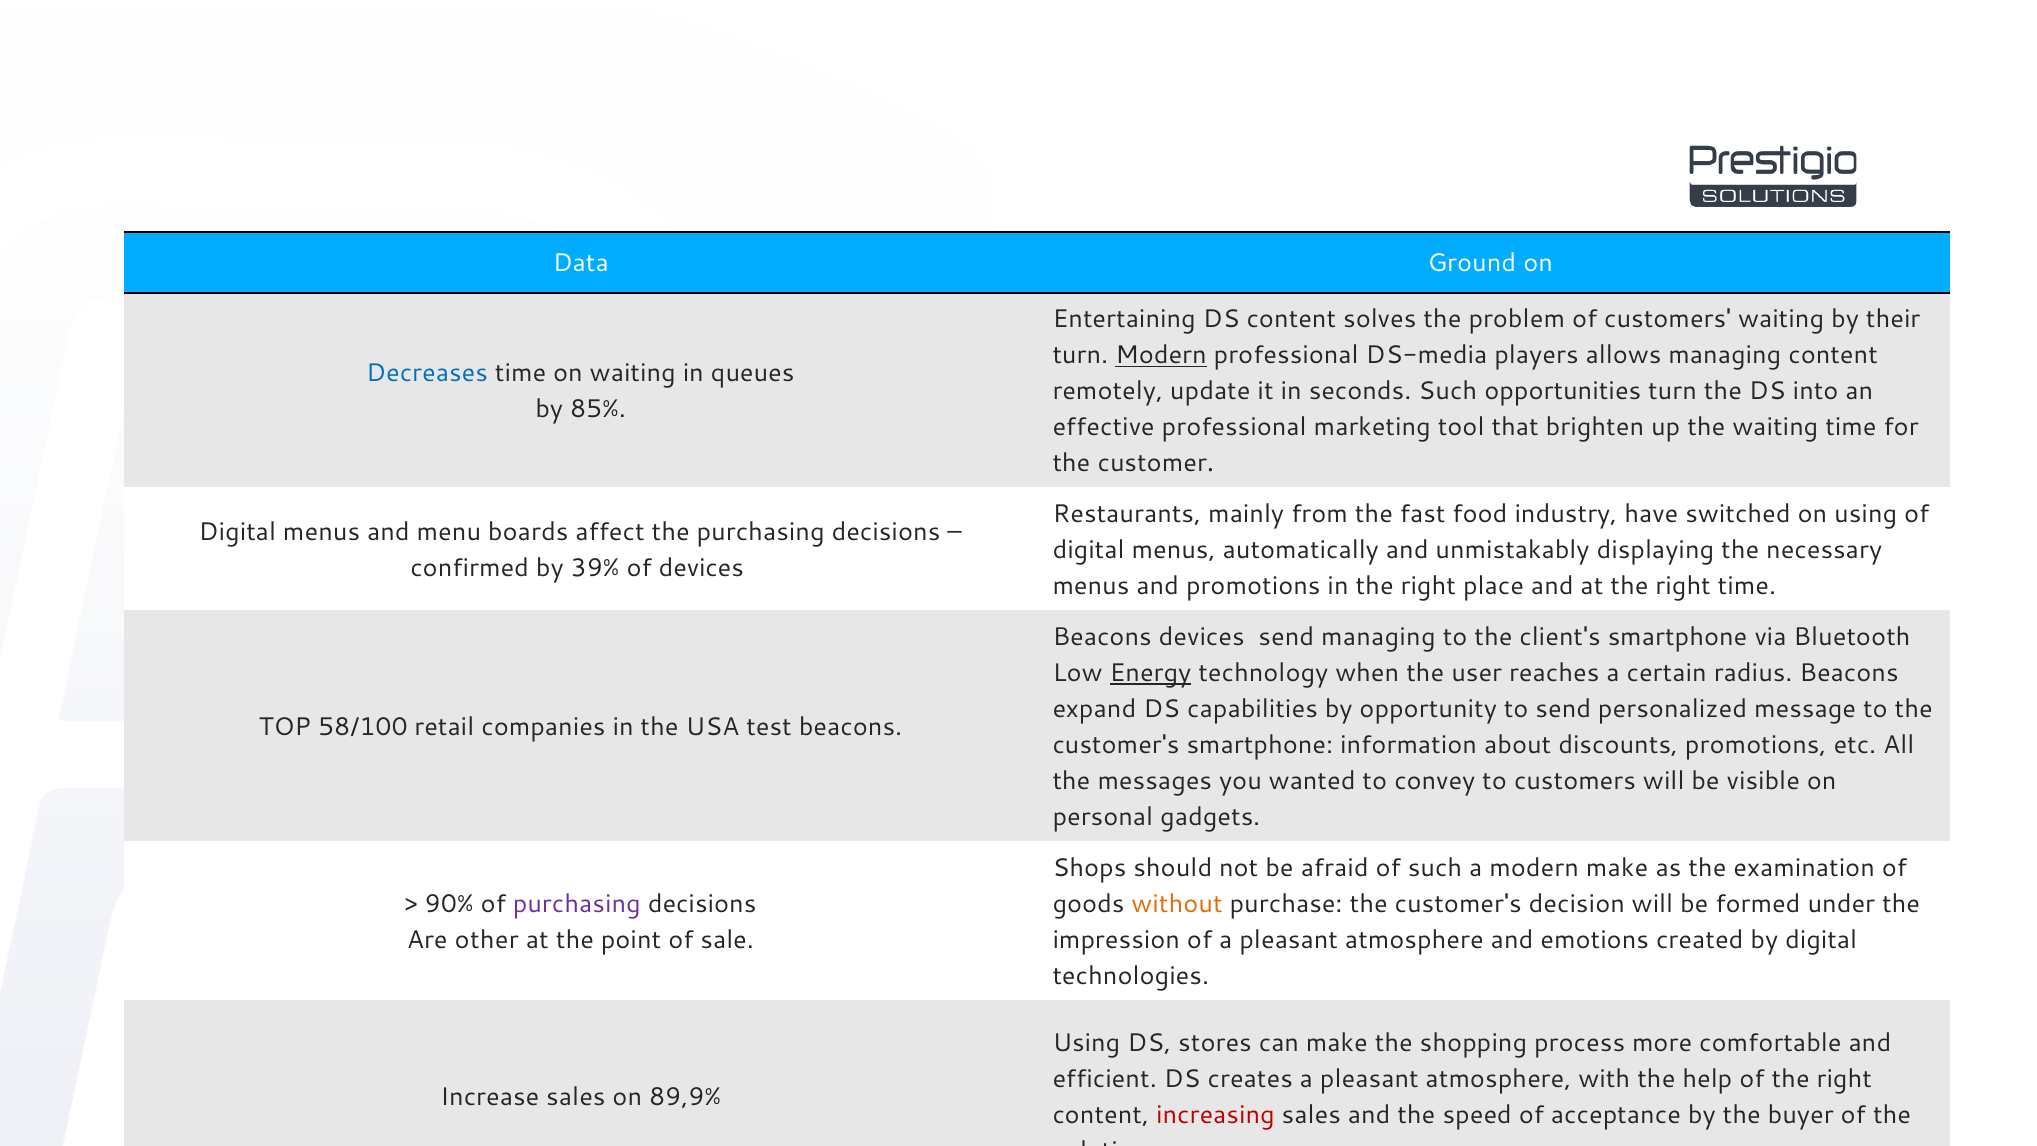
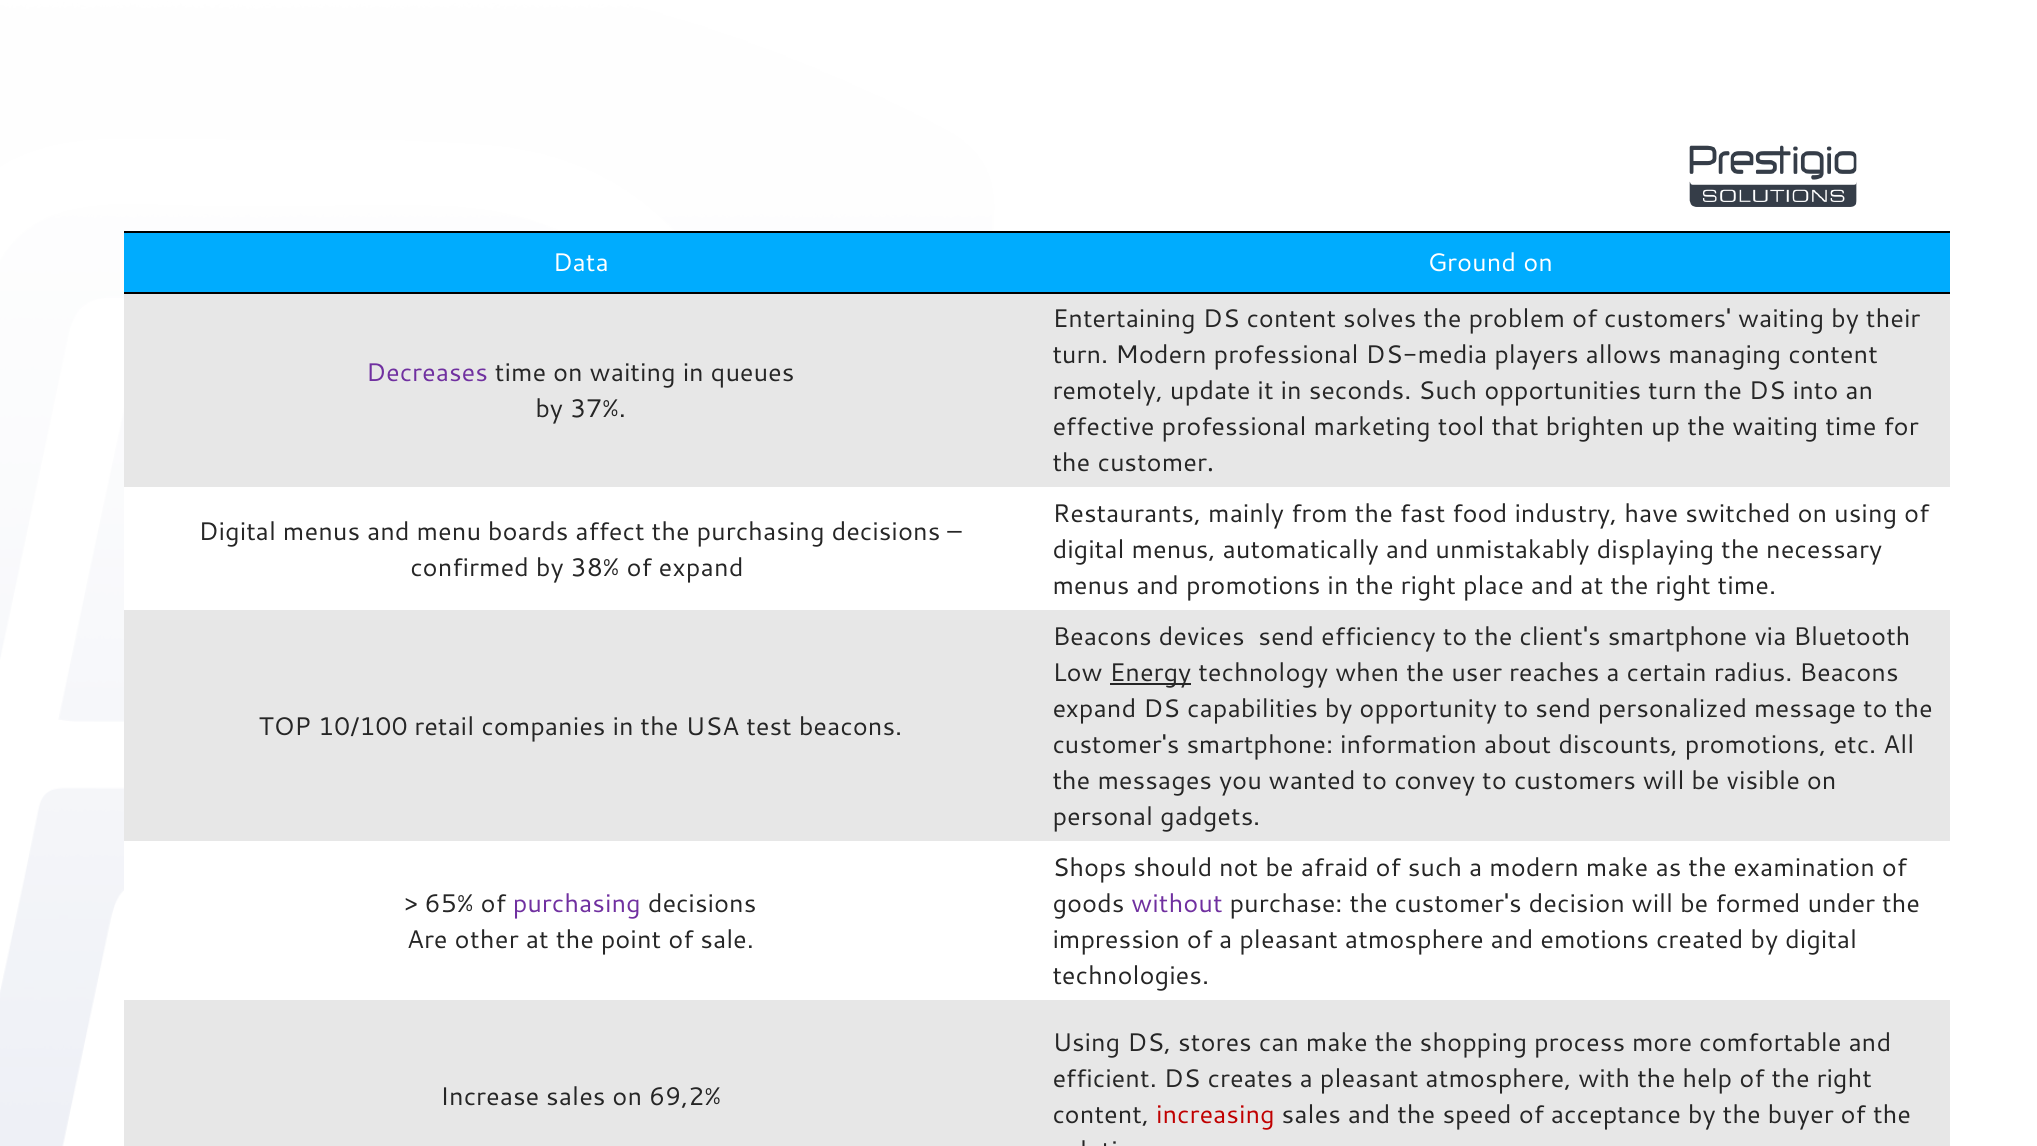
Modern underline: present -> none (1161, 356)
Decreases colour: blue -> purple (427, 374)
85%: 85% -> 37% (598, 409)
39%: 39% -> 38% (595, 568)
of devices: devices -> expand (701, 568)
send managing: managing -> efficiency (1378, 637)
58/100: 58/100 -> 10/100 (363, 727)
90%: 90% -> 65% (449, 904)
without colour: orange -> purple (1177, 904)
89,9%: 89,9% -> 69,2% (685, 1097)
